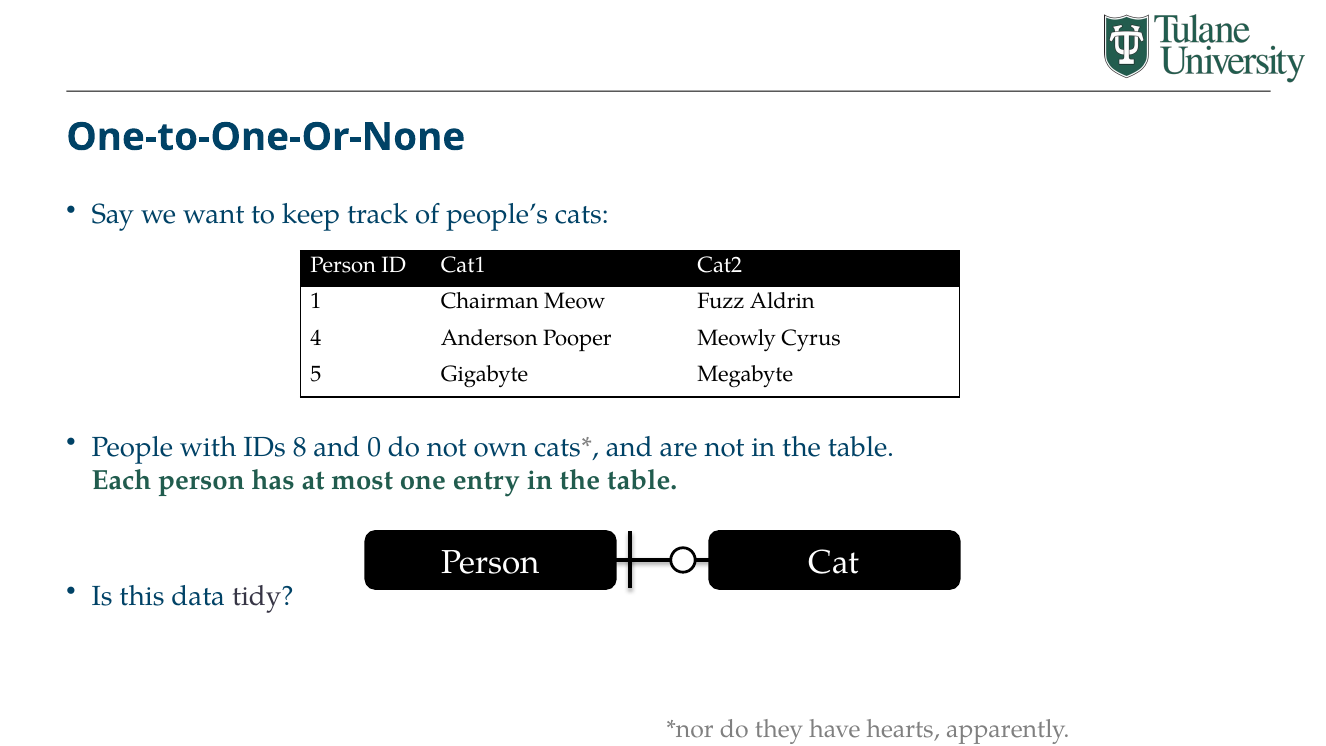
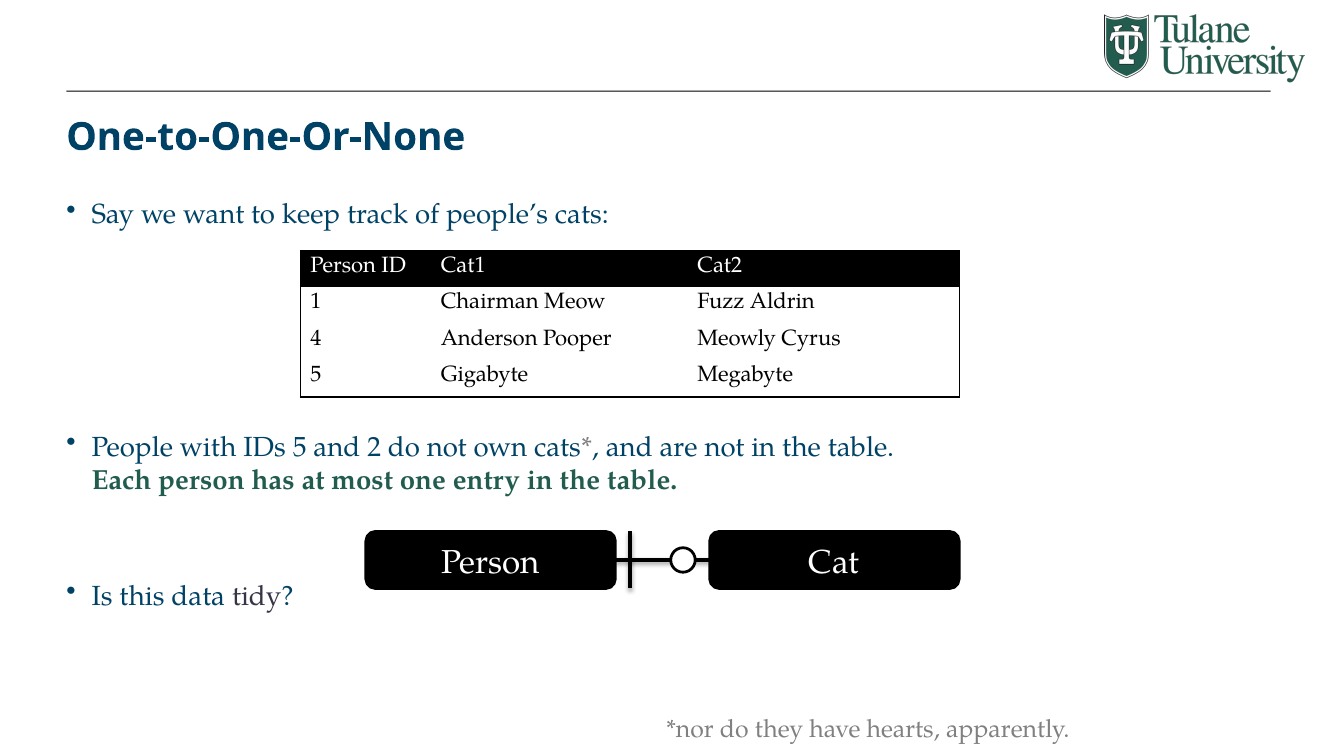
IDs 8: 8 -> 5 (300, 447)
0: 0 -> 2 (374, 447)
